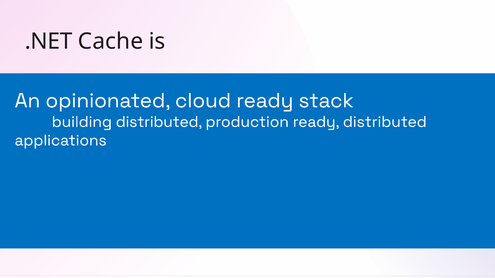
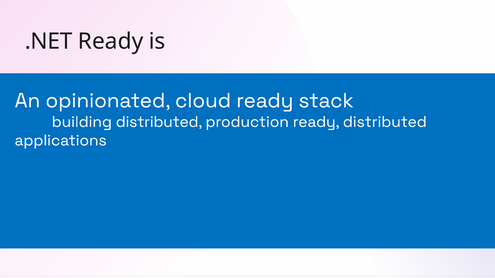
.NET Cache: Cache -> Ready (111, 41)
